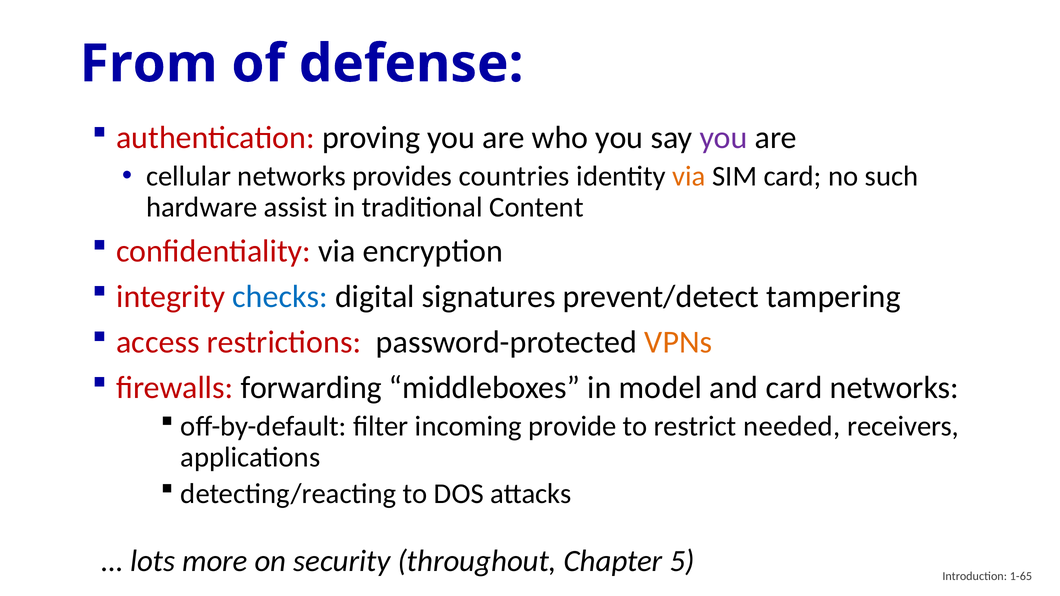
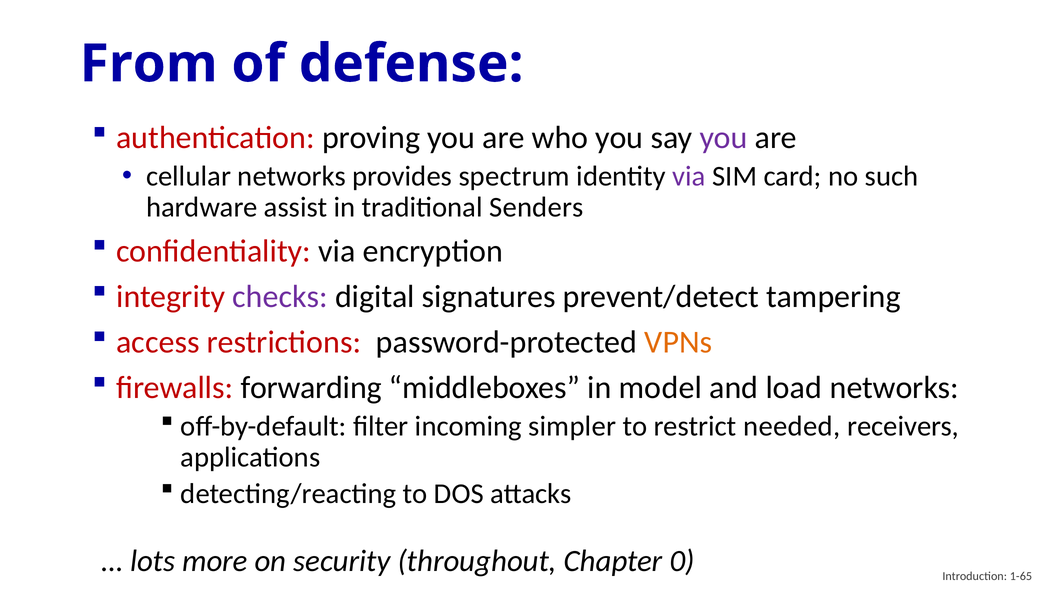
countries: countries -> spectrum (514, 176)
via colour: orange -> purple (689, 176)
Content: Content -> Senders (536, 207)
checks colour: blue -> purple (280, 297)
and card: card -> load (794, 388)
provide: provide -> simpler (572, 426)
5: 5 -> 0 (682, 561)
